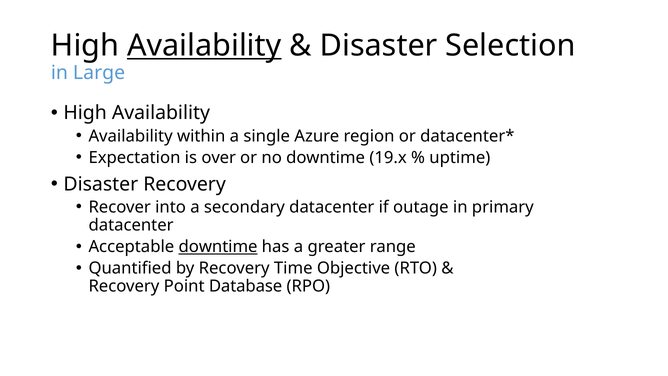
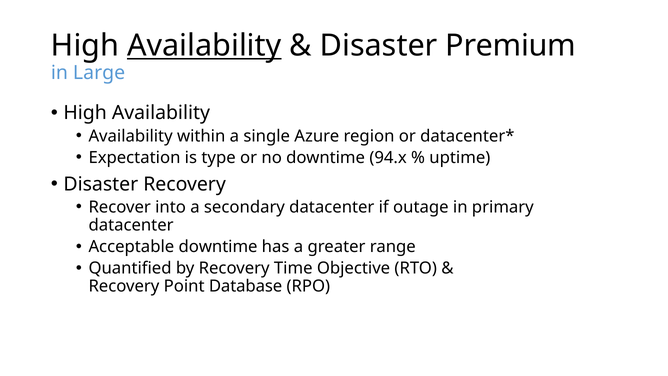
Selection: Selection -> Premium (511, 46)
over: over -> type (219, 157)
19.x: 19.x -> 94.x (388, 157)
downtime underline: present -> none (218, 247)
